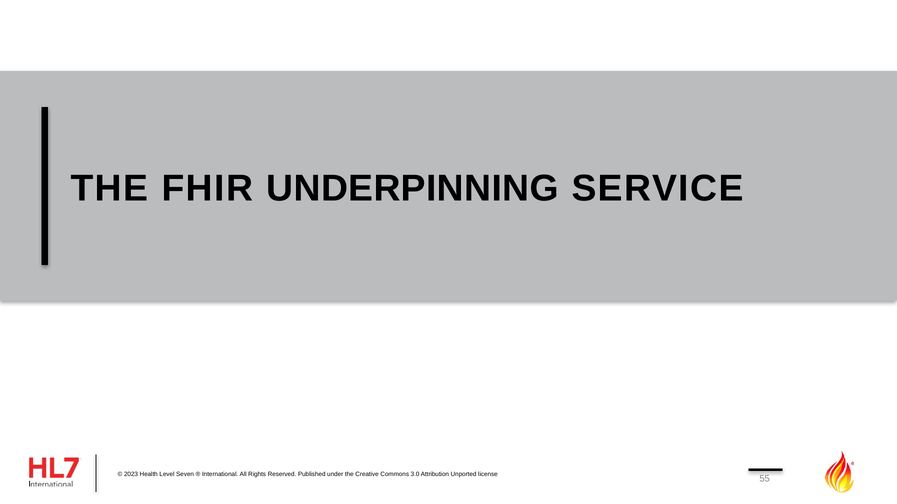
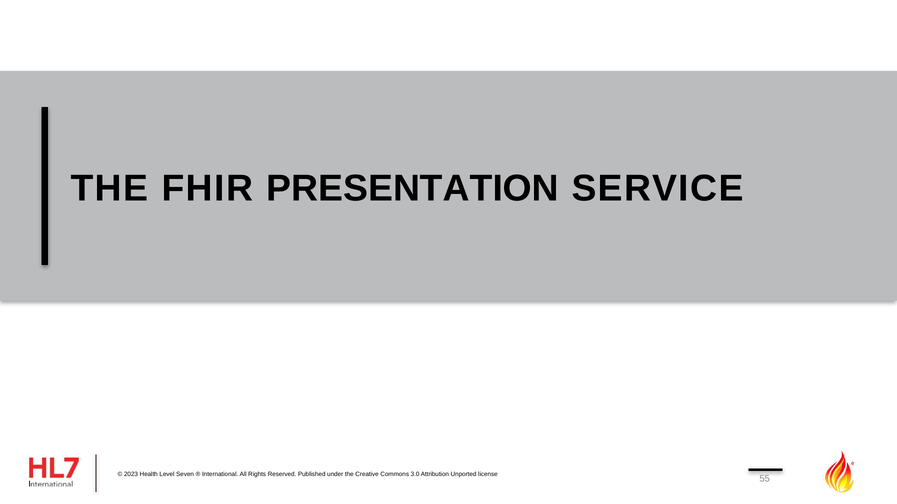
UNDERPINNING: UNDERPINNING -> PRESENTATION (413, 189)
